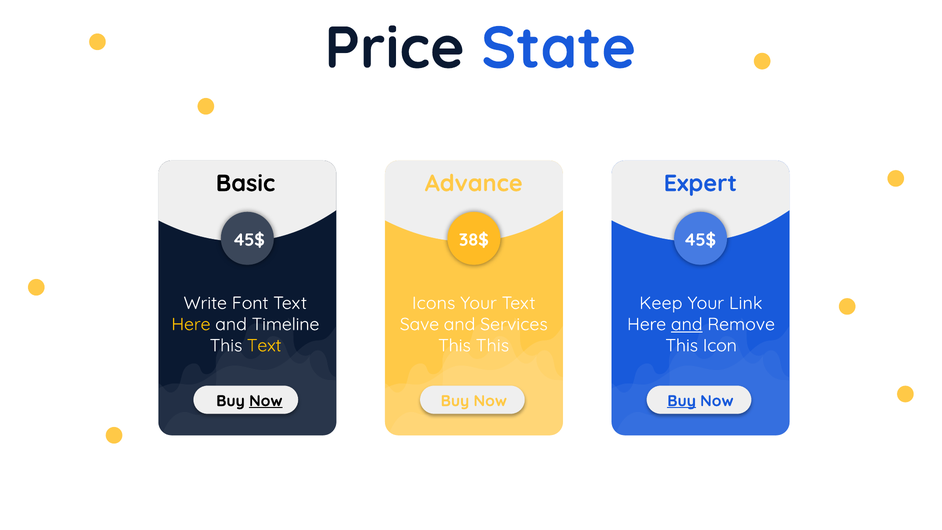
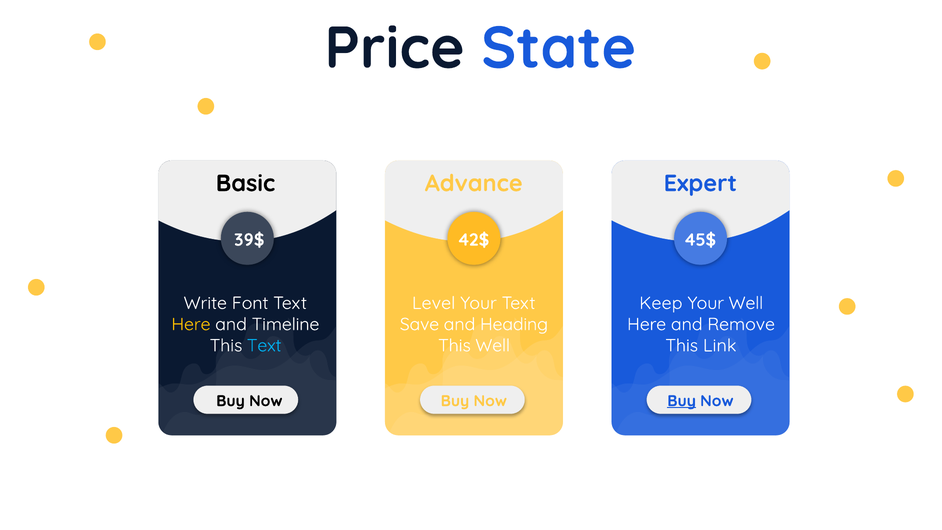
45$: 45$ -> 39$ (249, 240)
38$: 38$ -> 42$ (474, 240)
Icons: Icons -> Level (434, 303)
Your Link: Link -> Well (746, 303)
Services: Services -> Heading (514, 324)
and underline: present -> none (687, 324)
Text colour: yellow -> light blue (264, 345)
This This: This -> Well (493, 345)
Icon: Icon -> Link (720, 345)
Now underline: present -> none (266, 401)
